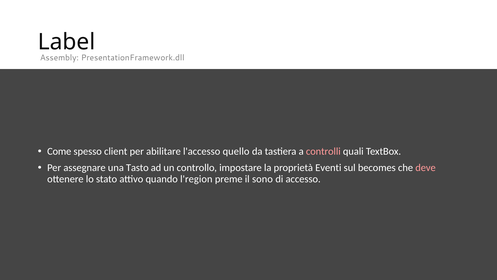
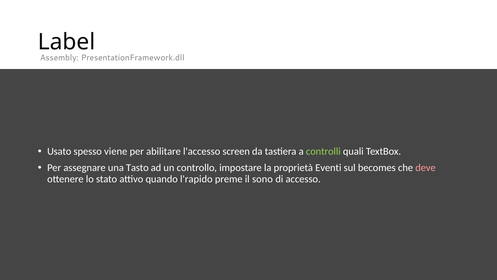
Come: Come -> Usato (59, 151)
client: client -> viene (116, 151)
quello: quello -> screen (236, 151)
controlli colour: pink -> light green (323, 151)
l'region: l'region -> l'rapido (196, 179)
